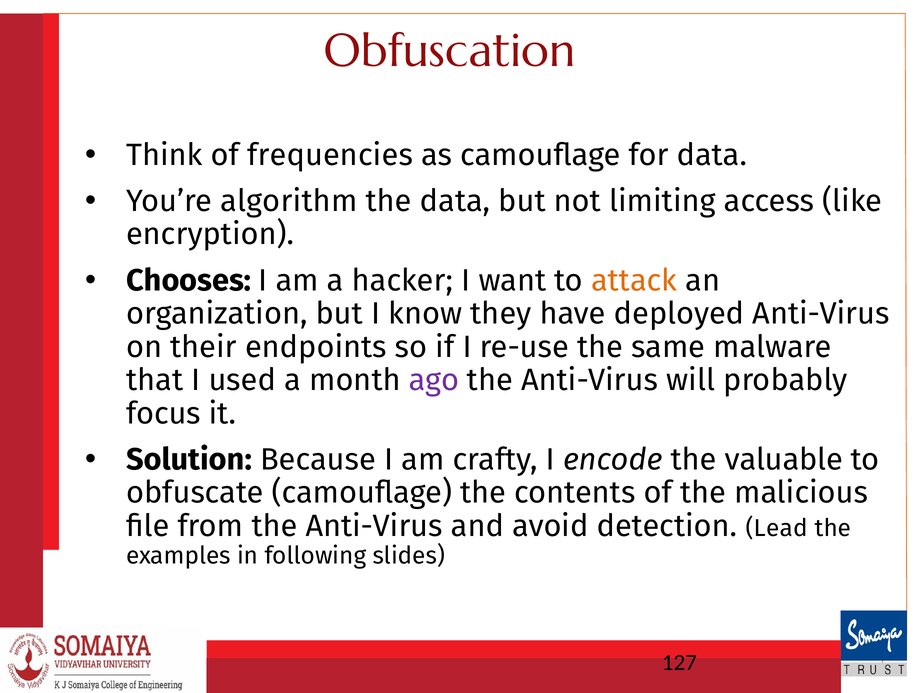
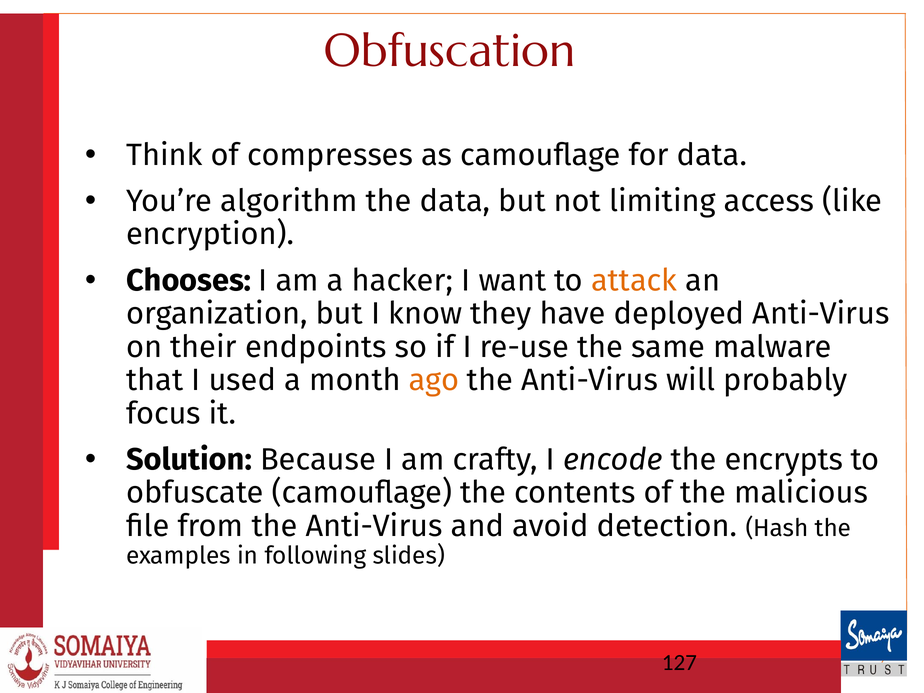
frequencies: frequencies -> compresses (330, 155)
ago colour: purple -> orange (434, 380)
valuable: valuable -> encrypts (784, 459)
Lead: Lead -> Hash (777, 528)
